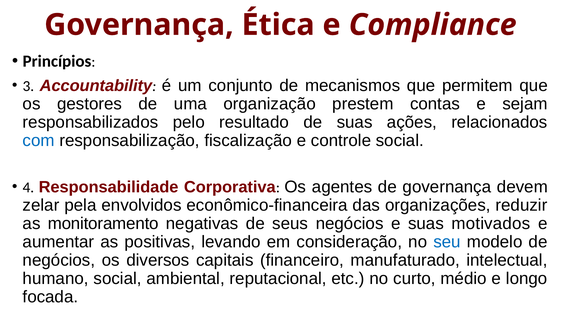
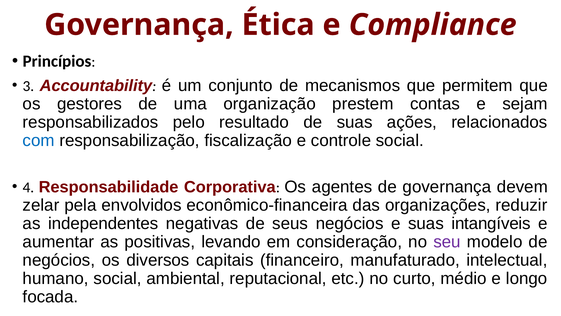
monitoramento: monitoramento -> independentes (103, 223)
motivados: motivados -> intangíveis (491, 223)
seu colour: blue -> purple (447, 242)
